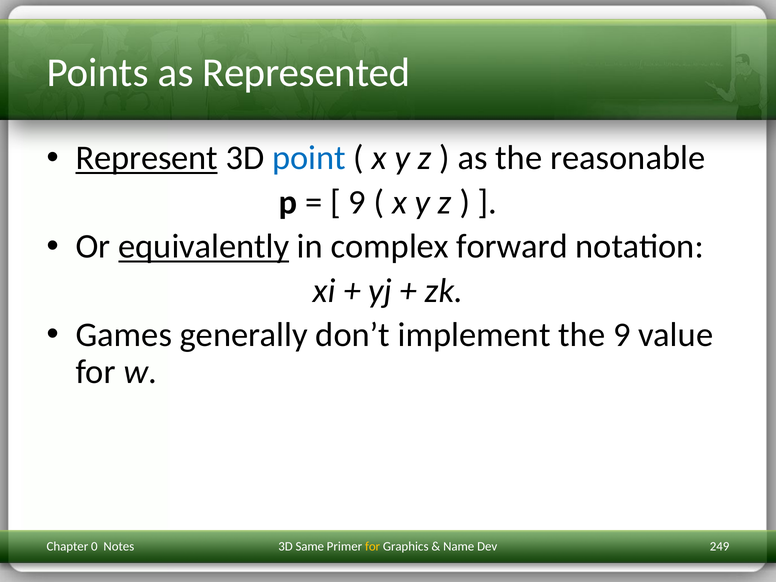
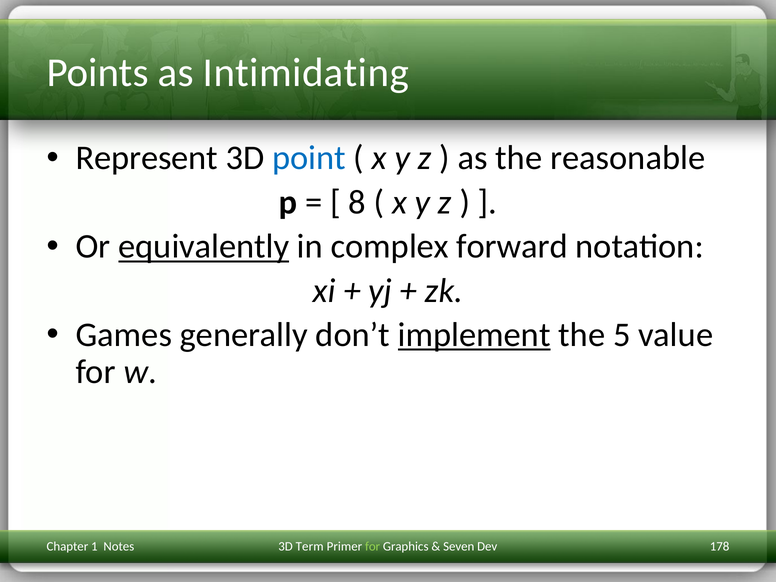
Represented: Represented -> Intimidating (306, 73)
Represent underline: present -> none (147, 158)
9: 9 -> 8 (357, 202)
implement underline: none -> present (474, 335)
the 9: 9 -> 5 (622, 335)
Same: Same -> Term (310, 547)
for colour: yellow -> light green (373, 547)
Name: Name -> Seven (459, 547)
249: 249 -> 178 (720, 547)
0: 0 -> 1 (94, 547)
